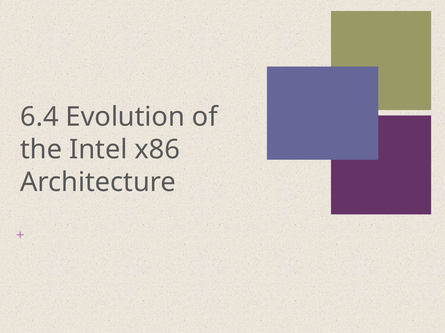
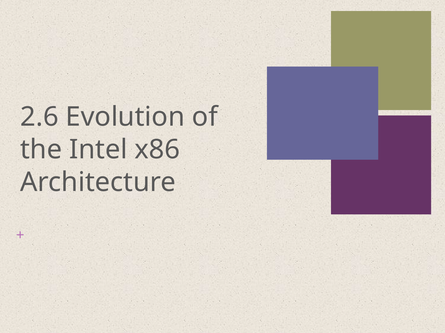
6.4: 6.4 -> 2.6 (39, 117)
